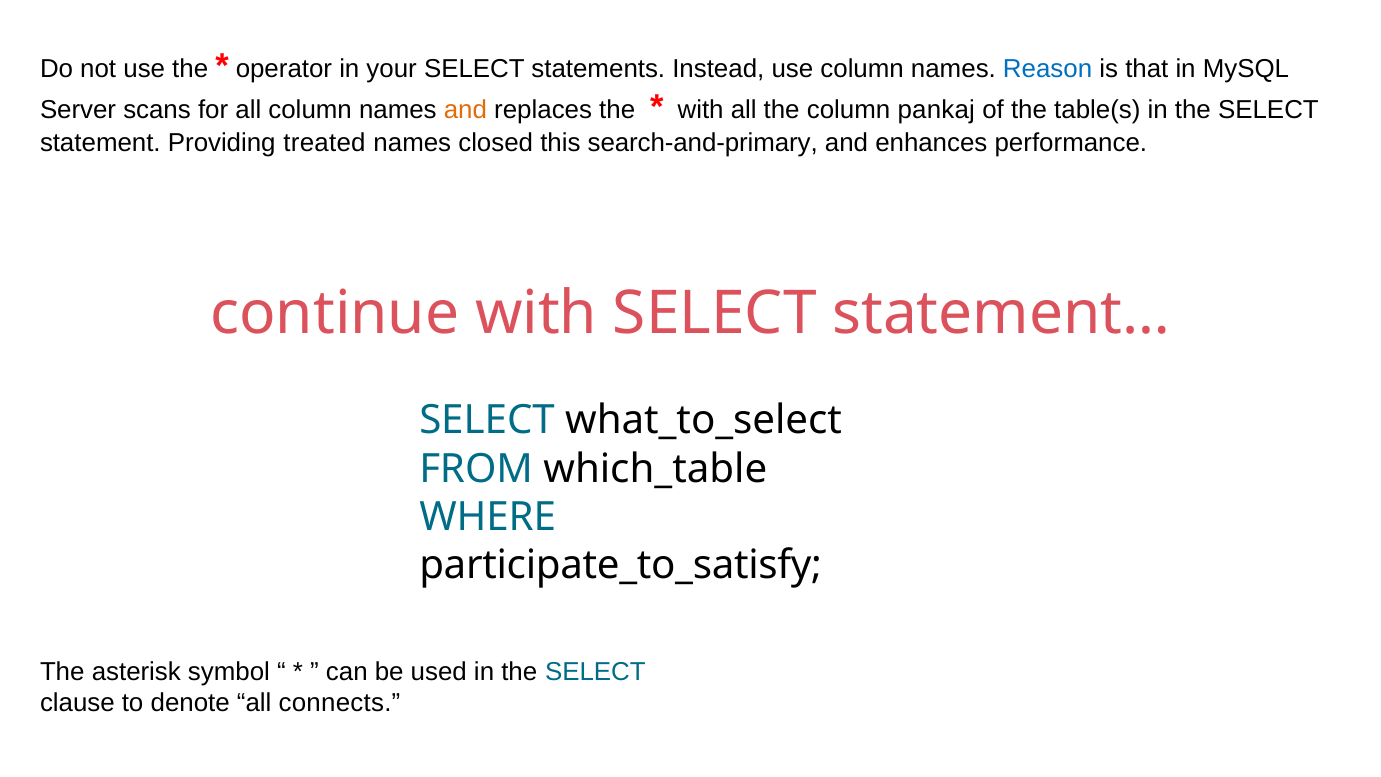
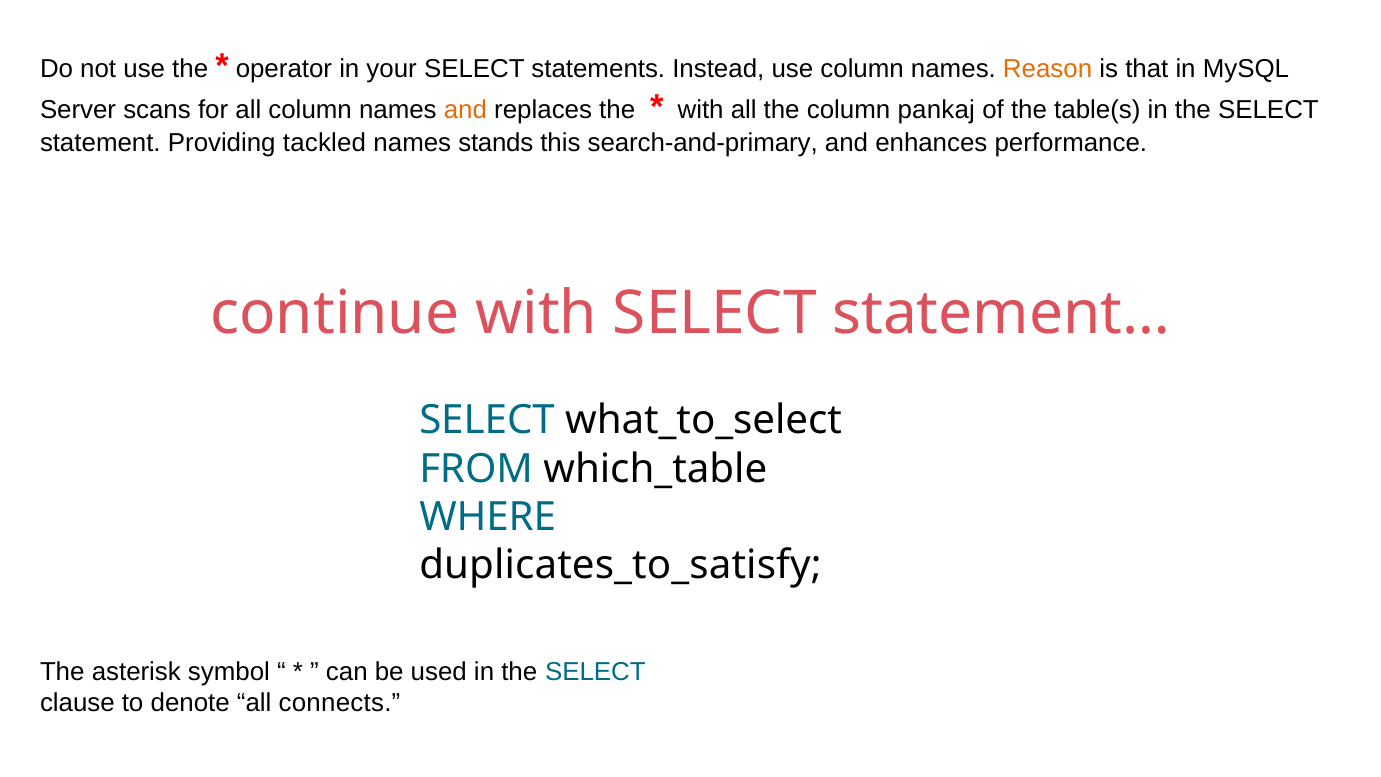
Reason colour: blue -> orange (1048, 69)
treated: treated -> tackled (325, 143)
closed: closed -> stands (496, 143)
participate_to_satisfy: participate_to_satisfy -> duplicates_to_satisfy (620, 566)
